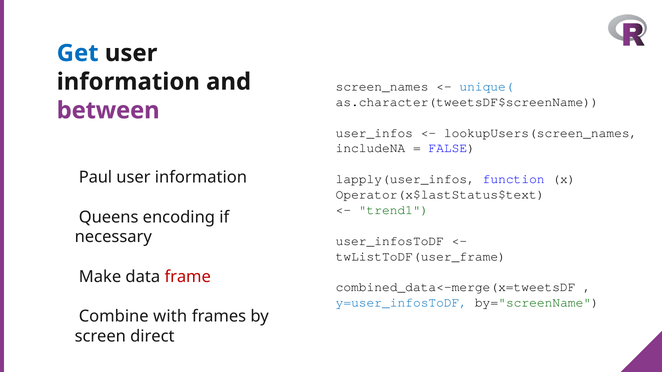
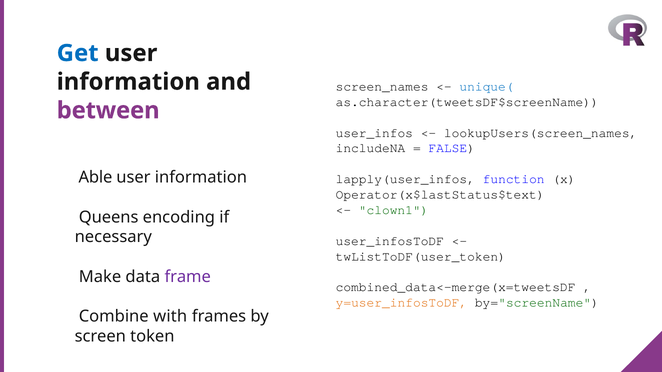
Paul: Paul -> Able (95, 178)
trend1: trend1 -> clown1 (394, 210)
twListToDF(user_frame: twListToDF(user_frame -> twListToDF(user_token (421, 257)
frame colour: red -> purple (188, 277)
y=user_infosToDF colour: blue -> orange (401, 303)
direct: direct -> token (152, 337)
